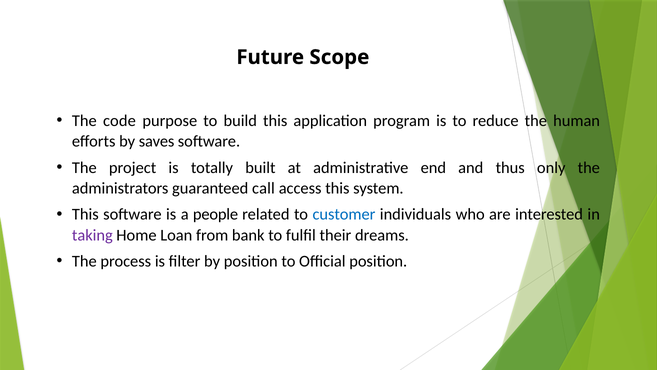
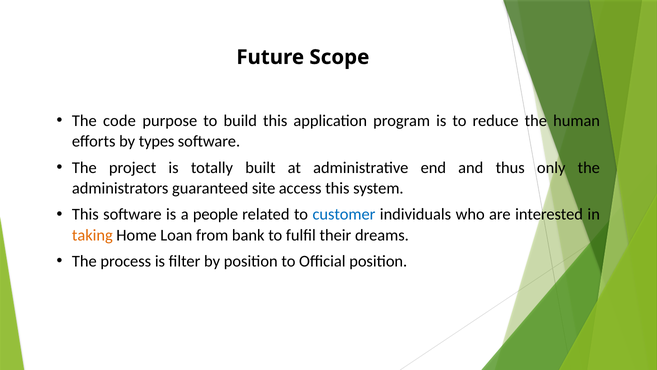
saves: saves -> types (157, 141)
call: call -> site (264, 188)
taking colour: purple -> orange (92, 235)
